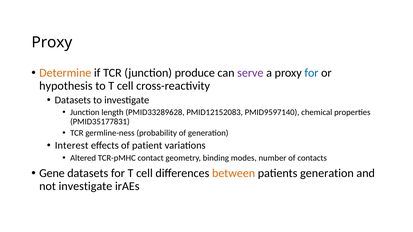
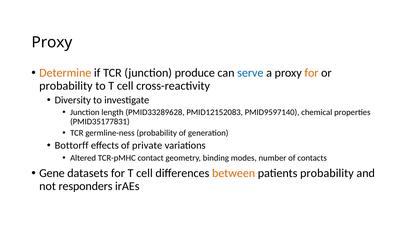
serve colour: purple -> blue (250, 73)
for colour: blue -> orange (311, 73)
hypothesis: hypothesis -> probability (66, 86)
Datasets: Datasets -> Diversity (73, 100)
Interest: Interest -> Bottorff (72, 146)
patient: patient -> private (147, 146)
patients generation: generation -> probability (327, 173)
not investigate: investigate -> responders (86, 186)
